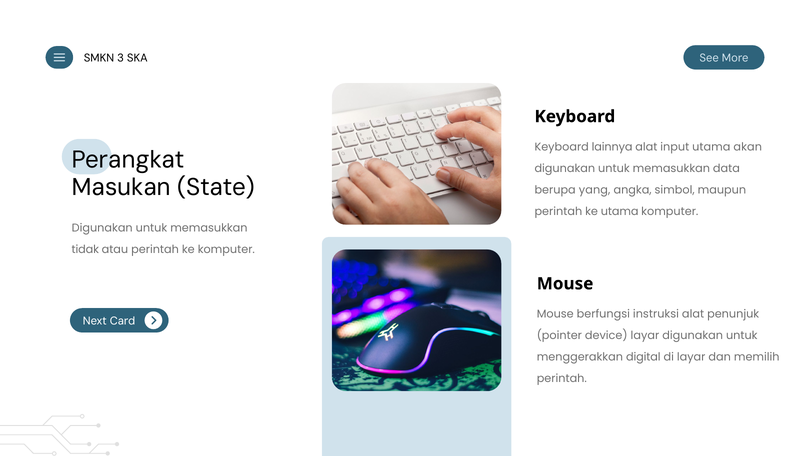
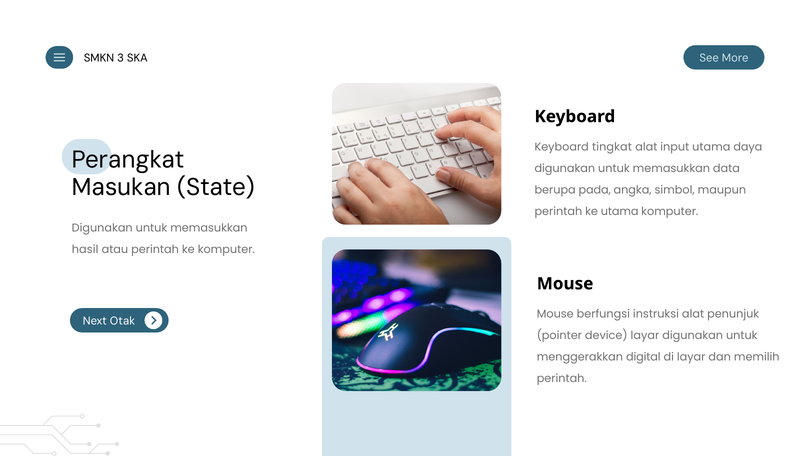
lainnya: lainnya -> tingkat (612, 147)
akan: akan -> daya (748, 147)
yang: yang -> pada (595, 190)
tidak: tidak -> hasil (85, 249)
Card: Card -> Otak (122, 321)
